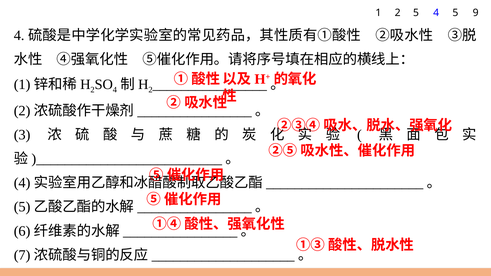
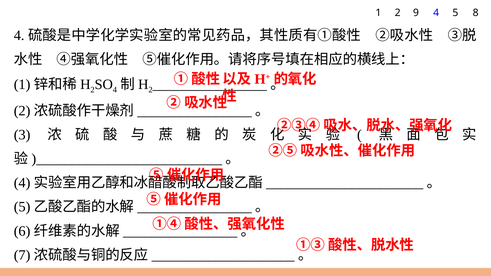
2 5: 5 -> 9 (416, 13)
5 9: 9 -> 8 (476, 13)
